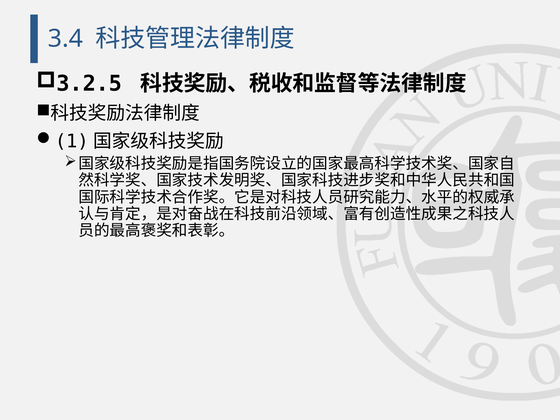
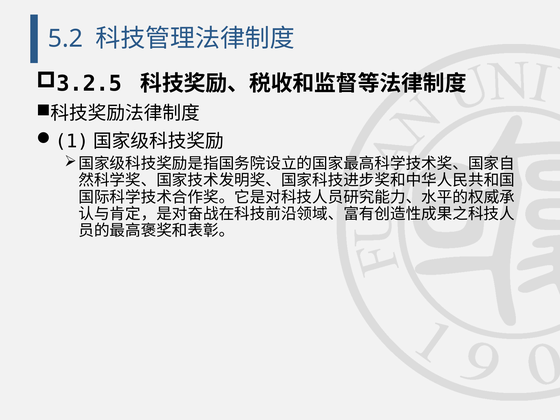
3.4: 3.4 -> 5.2 (65, 39)
